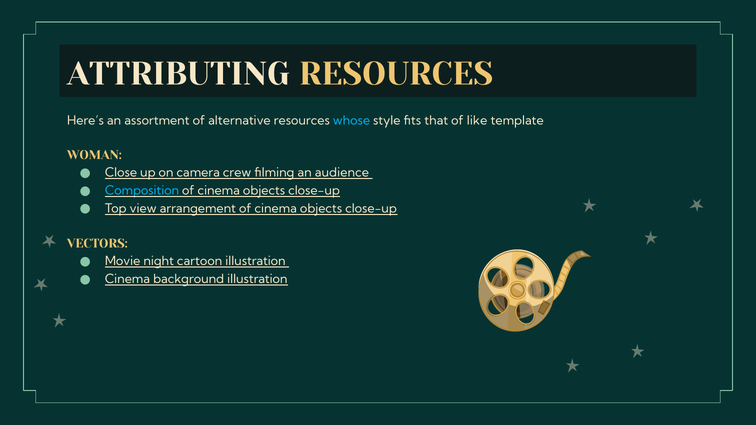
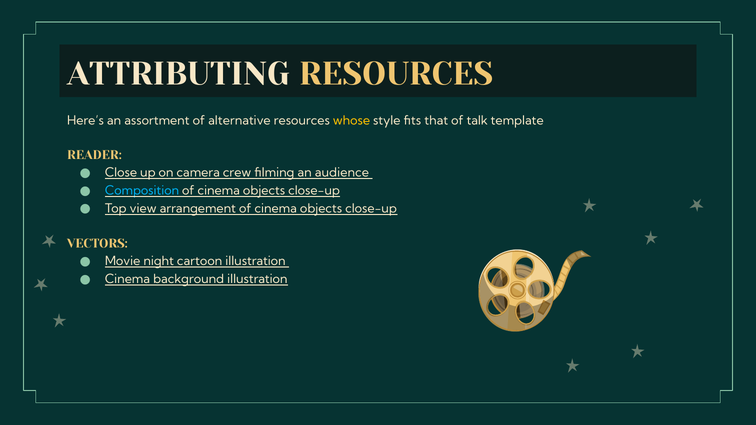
whose colour: light blue -> yellow (351, 121)
like: like -> talk (477, 121)
WOMAN: WOMAN -> READER (94, 155)
